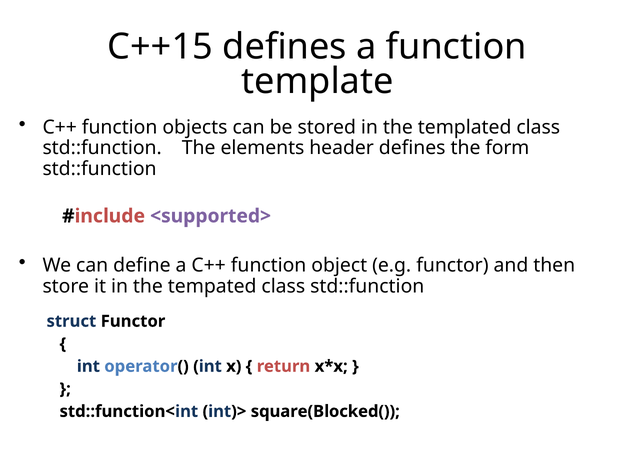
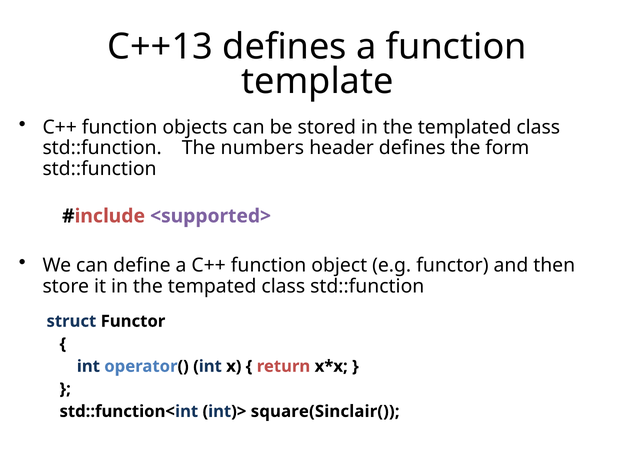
C++15: C++15 -> C++13 (160, 47)
elements: elements -> numbers (262, 148)
square(Blocked(: square(Blocked( -> square(Sinclair( (325, 412)
